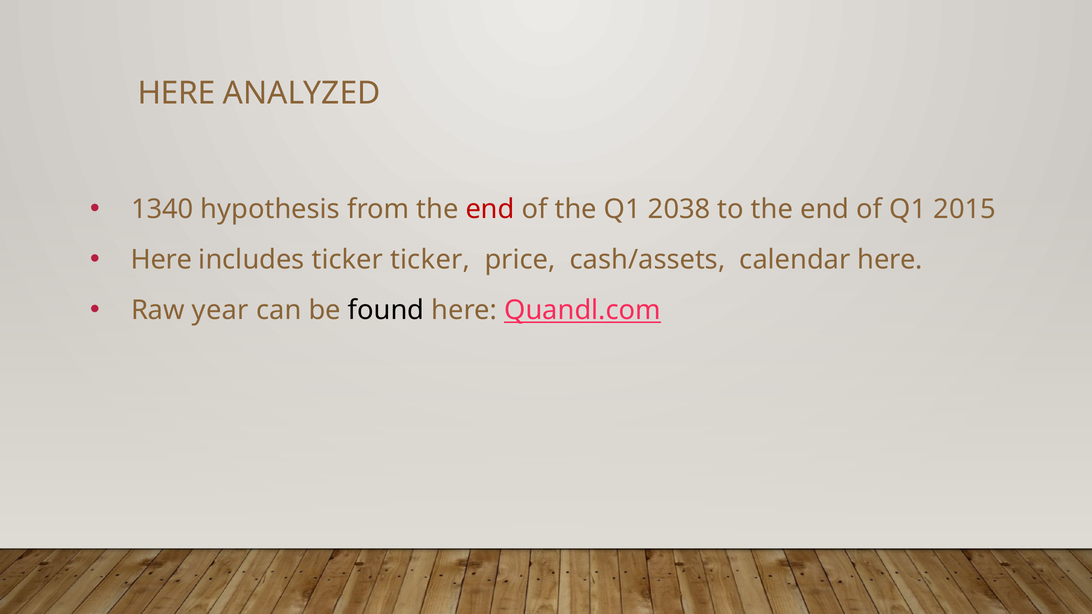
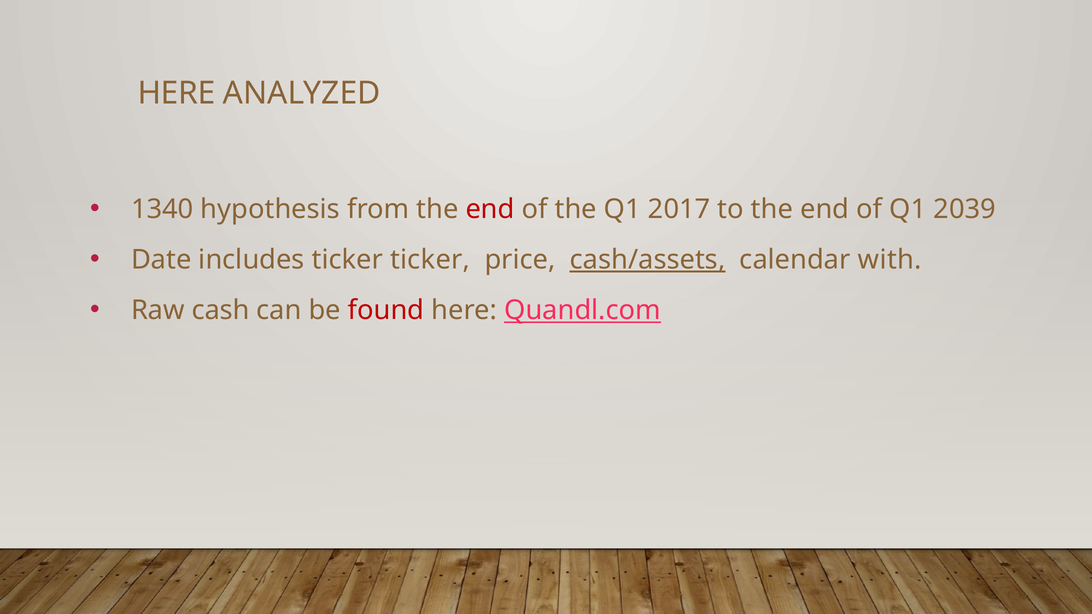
2038: 2038 -> 2017 (679, 209)
2015: 2015 -> 2039 (965, 209)
Here: Here -> Date (161, 260)
cash/assets underline: none -> present (648, 260)
calendar here: here -> with (890, 260)
year: year -> cash (221, 311)
found colour: black -> red (386, 311)
